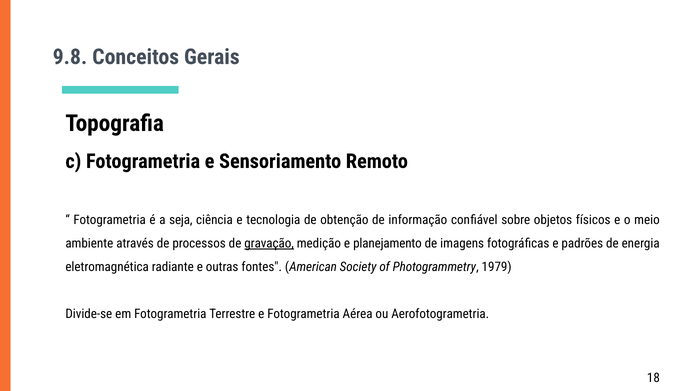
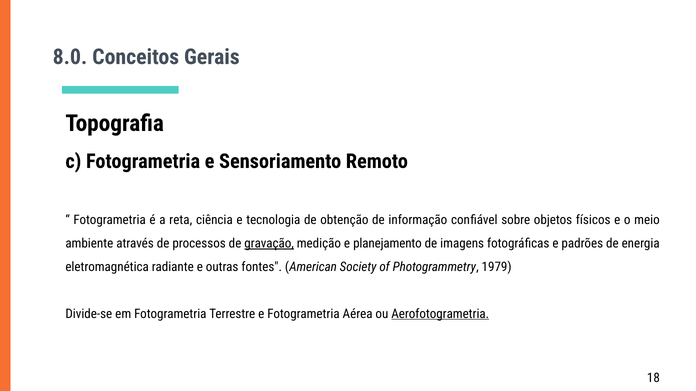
9.8: 9.8 -> 8.0 (70, 57)
seja: seja -> reta (181, 220)
Aerofotogrametria underline: none -> present (440, 314)
